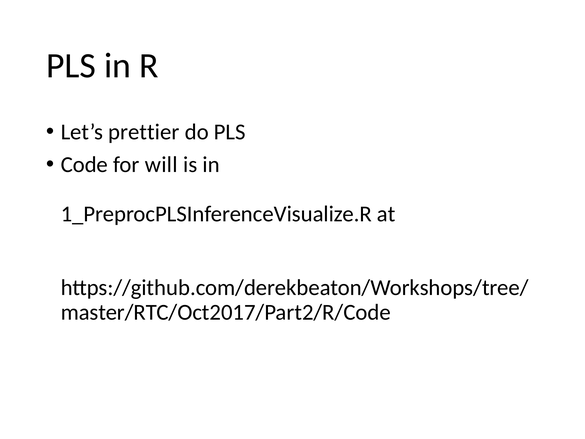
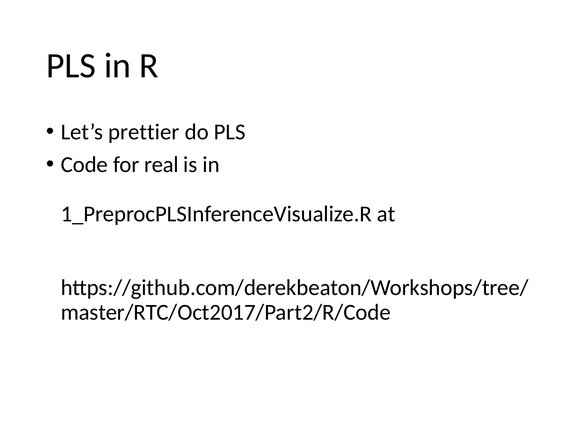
will: will -> real (161, 165)
